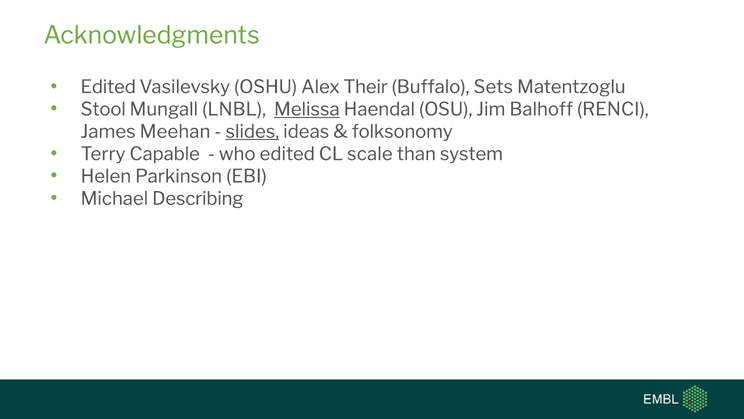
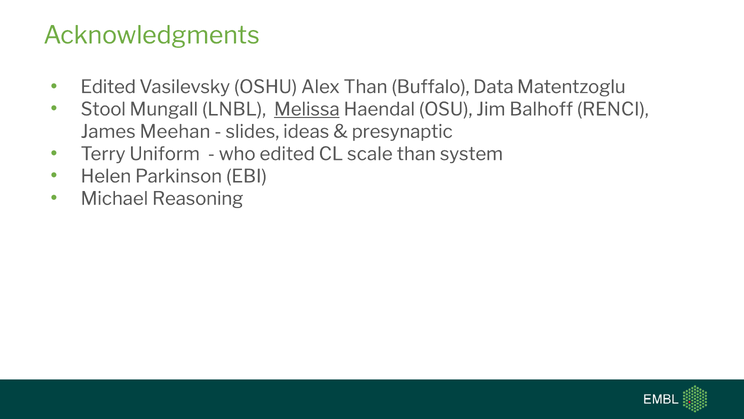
Alex Their: Their -> Than (365, 87)
Sets: Sets -> Data (493, 87)
slides underline: present -> none (252, 132)
folksonomy: folksonomy -> presynaptic (402, 132)
Capable: Capable -> Uniform (165, 154)
Describing: Describing -> Reasoning (198, 198)
